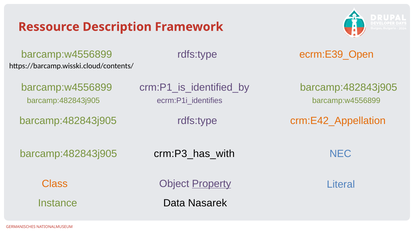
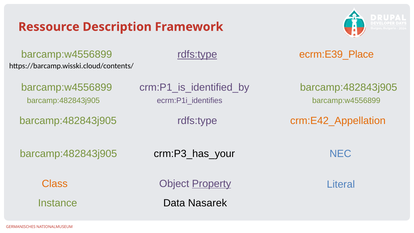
rdfs:type underline: none -> present (197, 54)
ecrm:E39_Open: ecrm:E39_Open -> ecrm:E39_Place (337, 54)
crm:P3_has_with: crm:P3_has_with -> crm:P3_has_your (194, 154)
